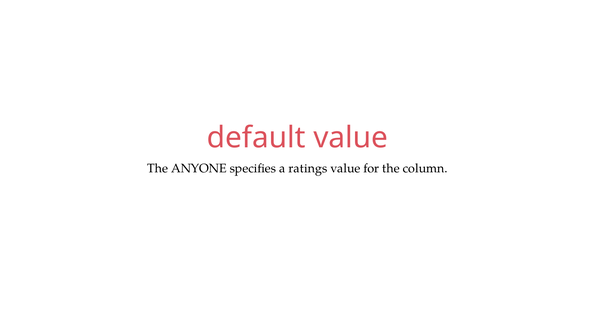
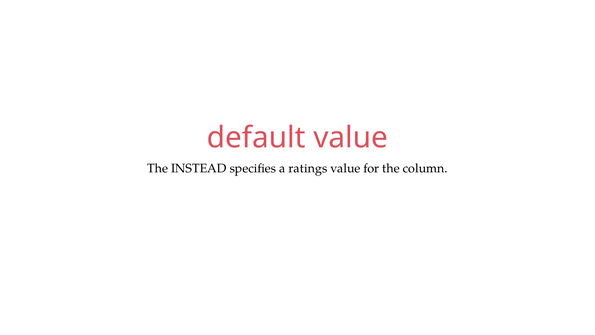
ANYONE: ANYONE -> INSTEAD (199, 168)
